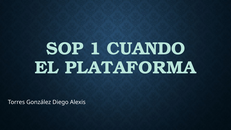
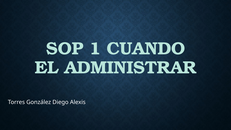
PLATAFORMA: PLATAFORMA -> ADMINISTRAR (130, 68)
